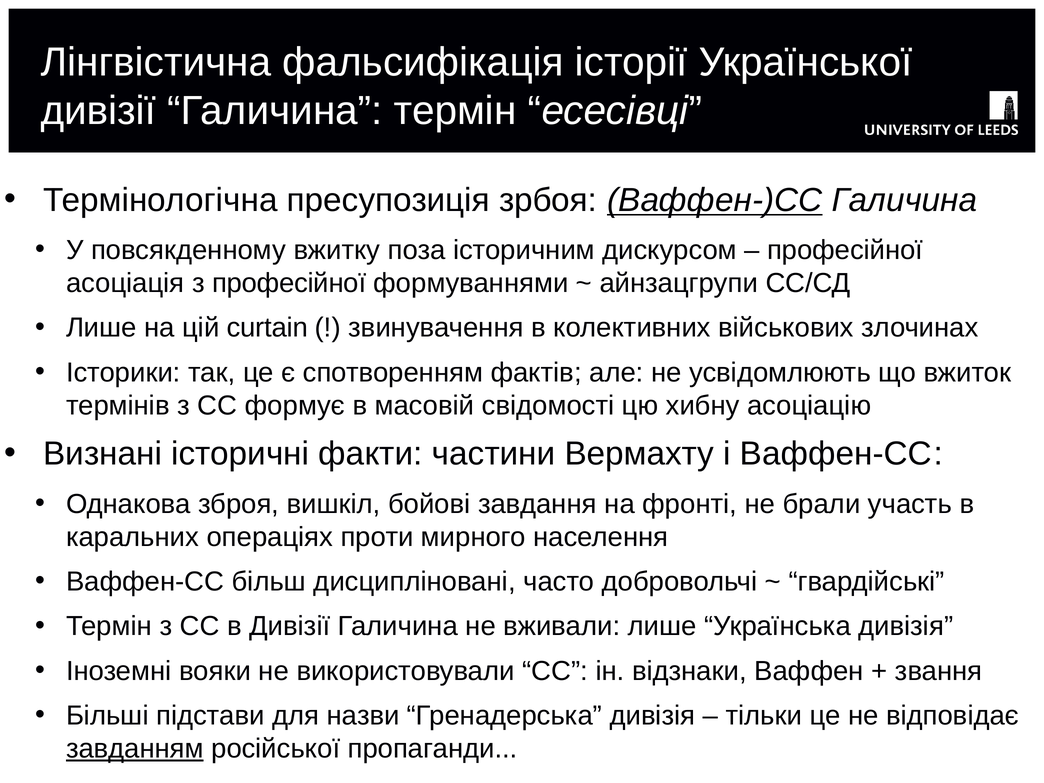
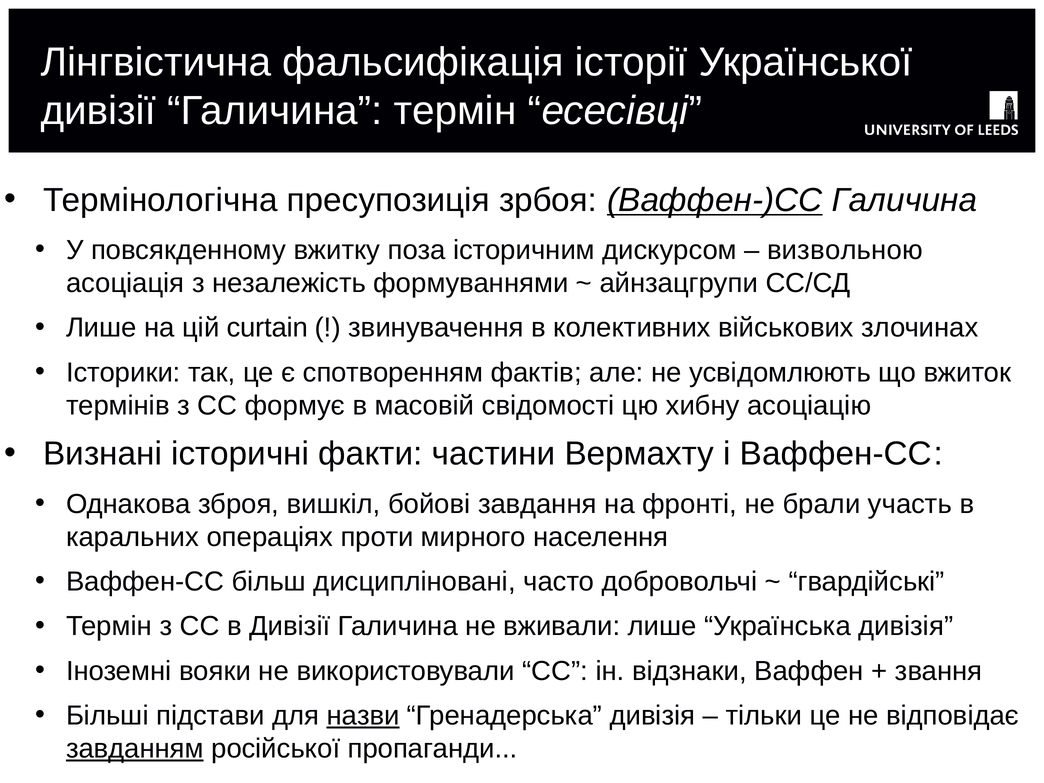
професійної: професійної -> визвольною (845, 250)
з професійної: професійної -> незалежість (289, 283)
назви underline: none -> present (363, 716)
